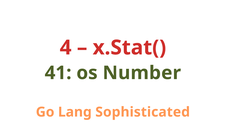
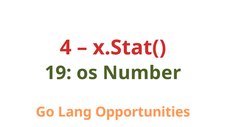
41: 41 -> 19 (58, 73)
Sophisticated: Sophisticated -> Opportunities (143, 112)
